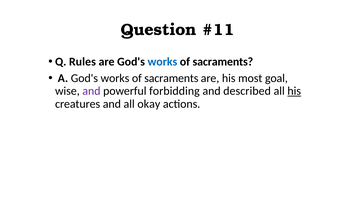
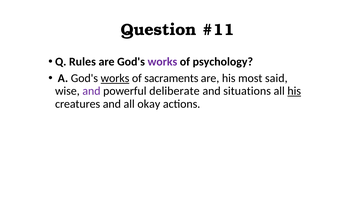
works colour: blue -> purple (162, 62)
sacraments: sacraments -> psychology (223, 62)
works underline: none -> present (115, 78)
goal: goal -> said (276, 78)
forbidding: forbidding -> deliberate (174, 91)
described: described -> situations (247, 91)
